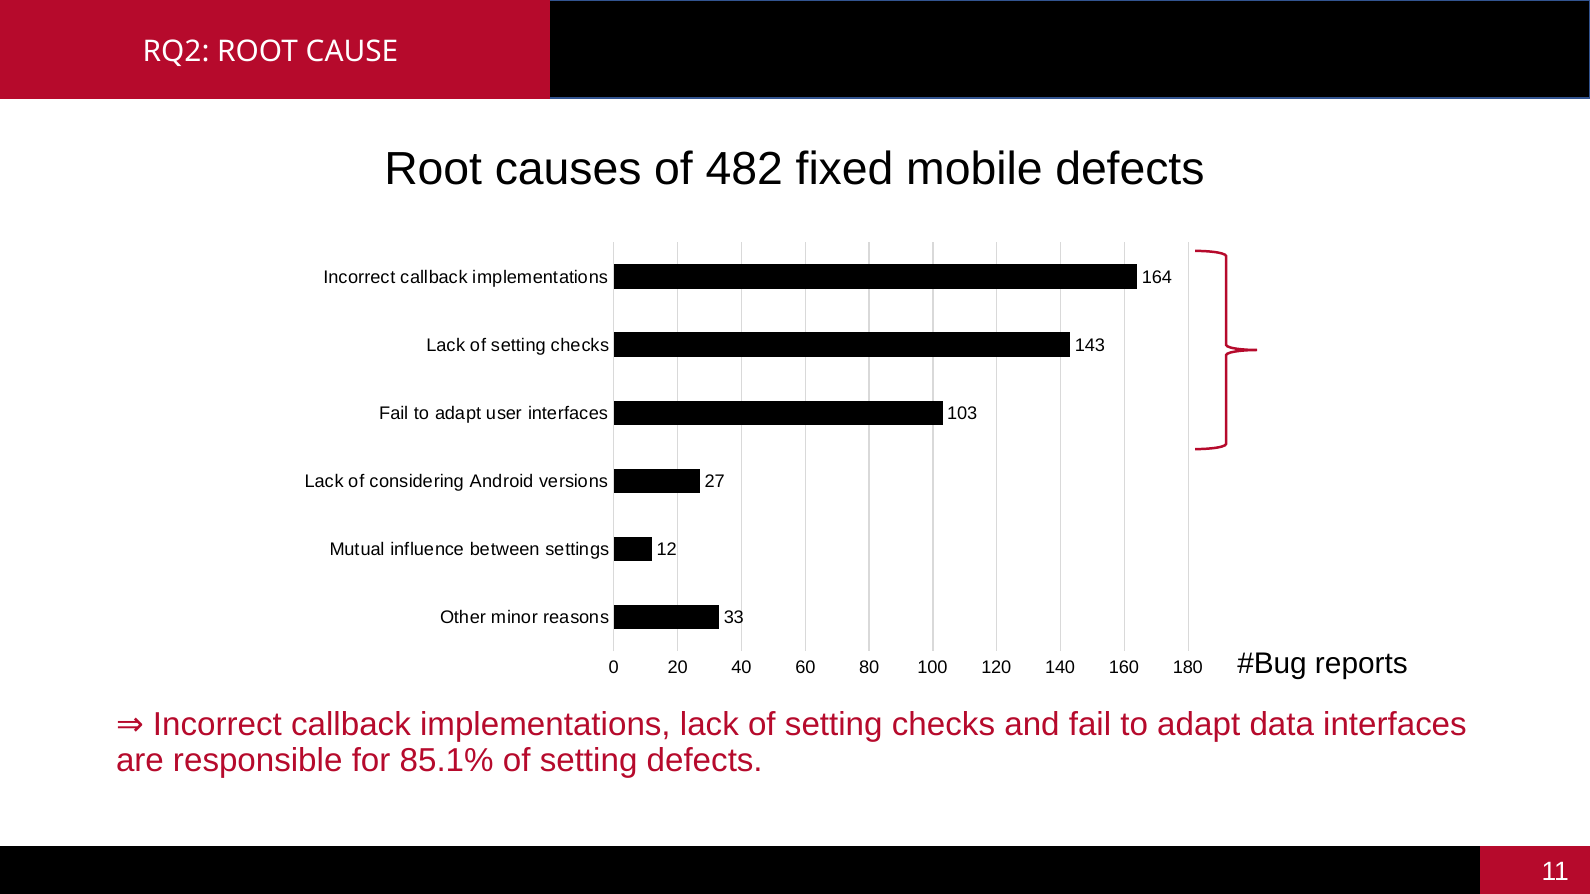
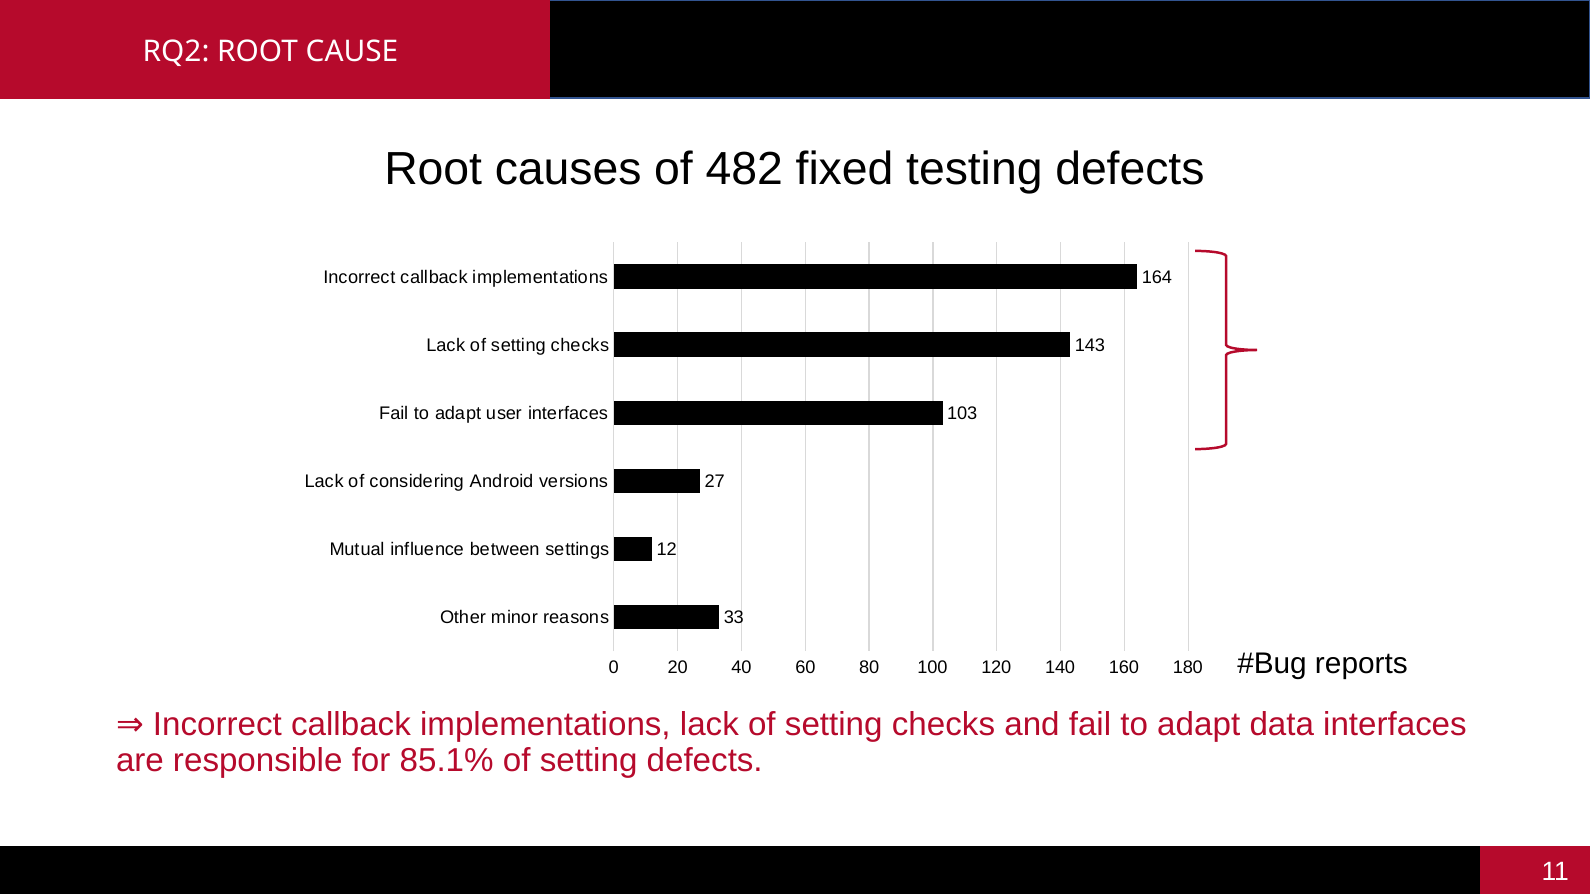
mobile: mobile -> testing (974, 169)
